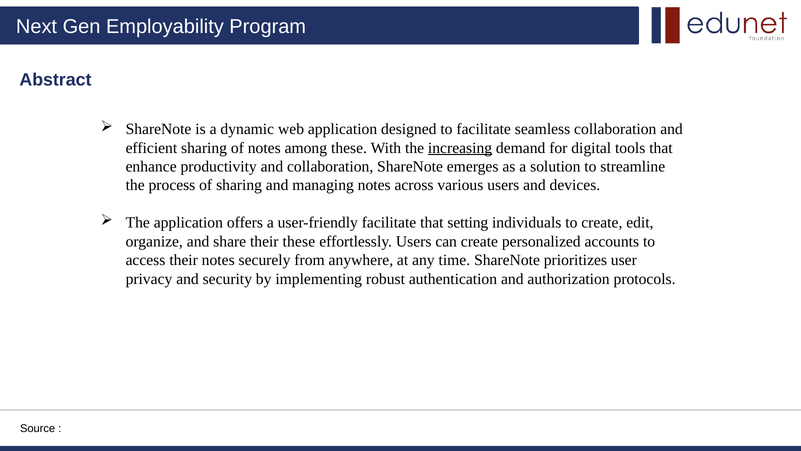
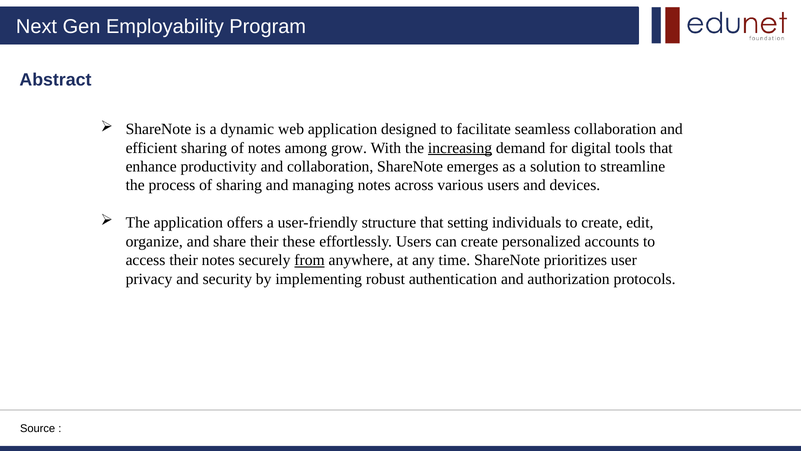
among these: these -> grow (349, 148)
user-friendly facilitate: facilitate -> structure (389, 223)
from underline: none -> present (310, 260)
